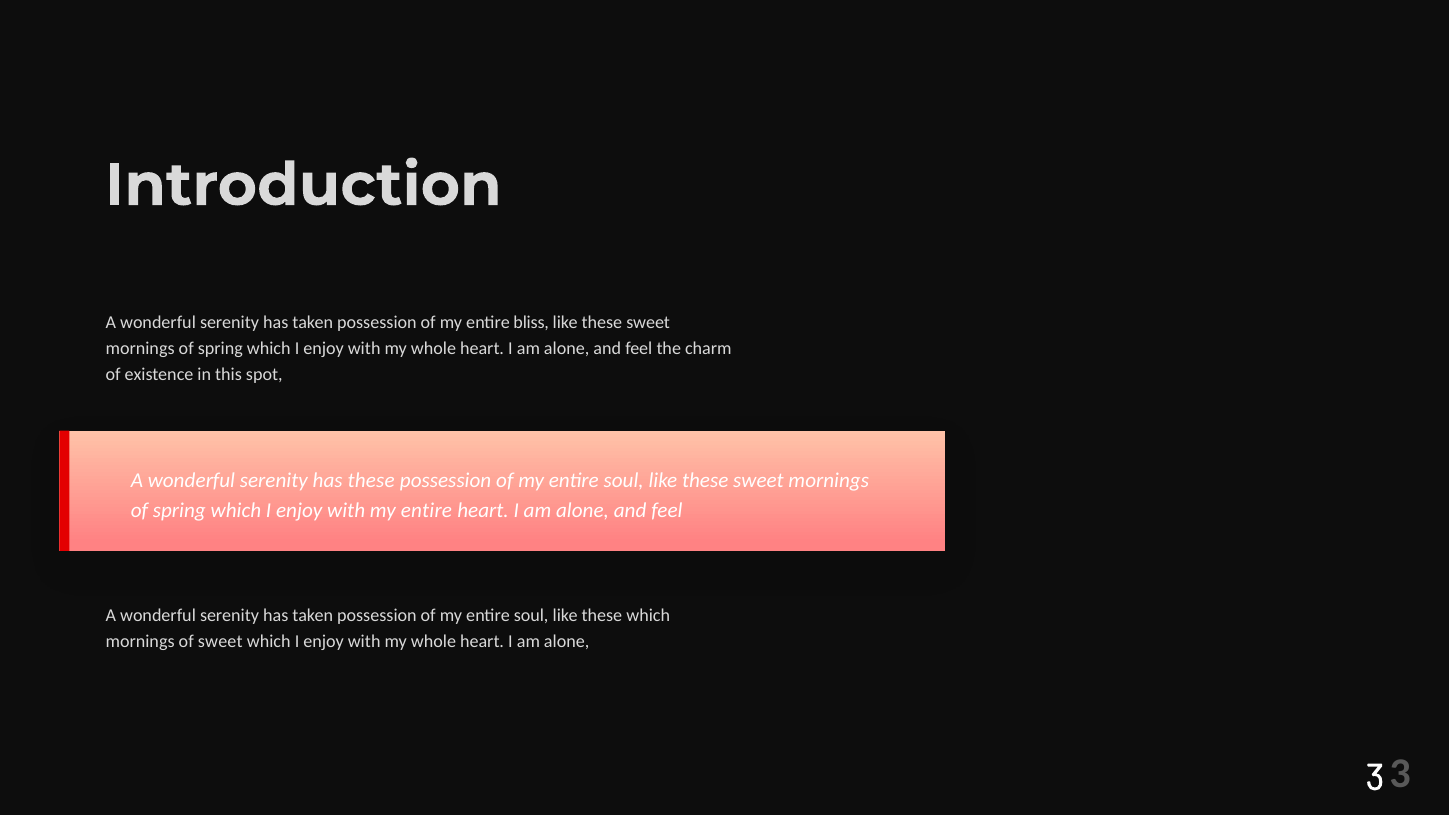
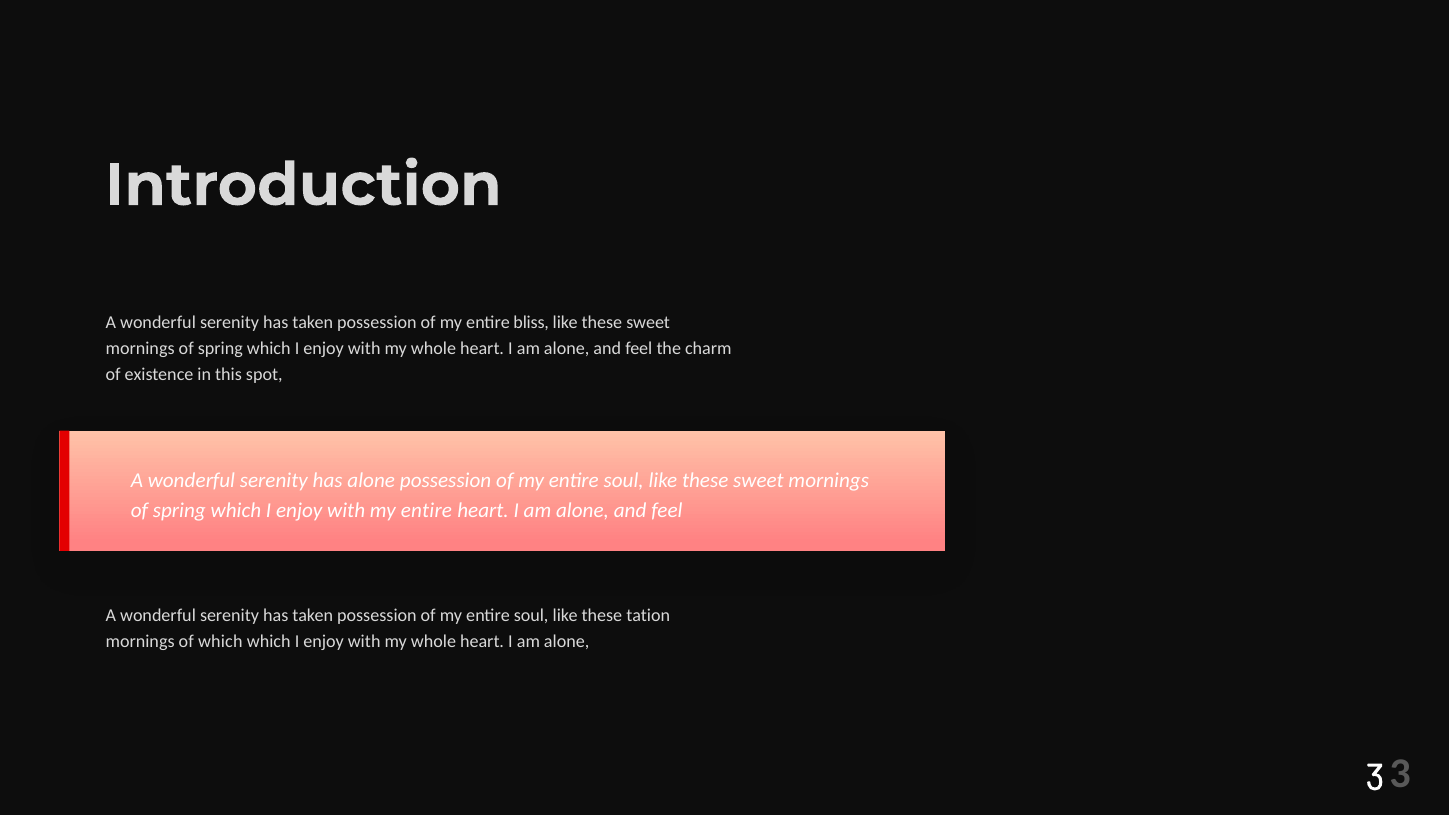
has these: these -> alone (371, 480)
these which: which -> tation (648, 615)
of sweet: sweet -> which (220, 641)
